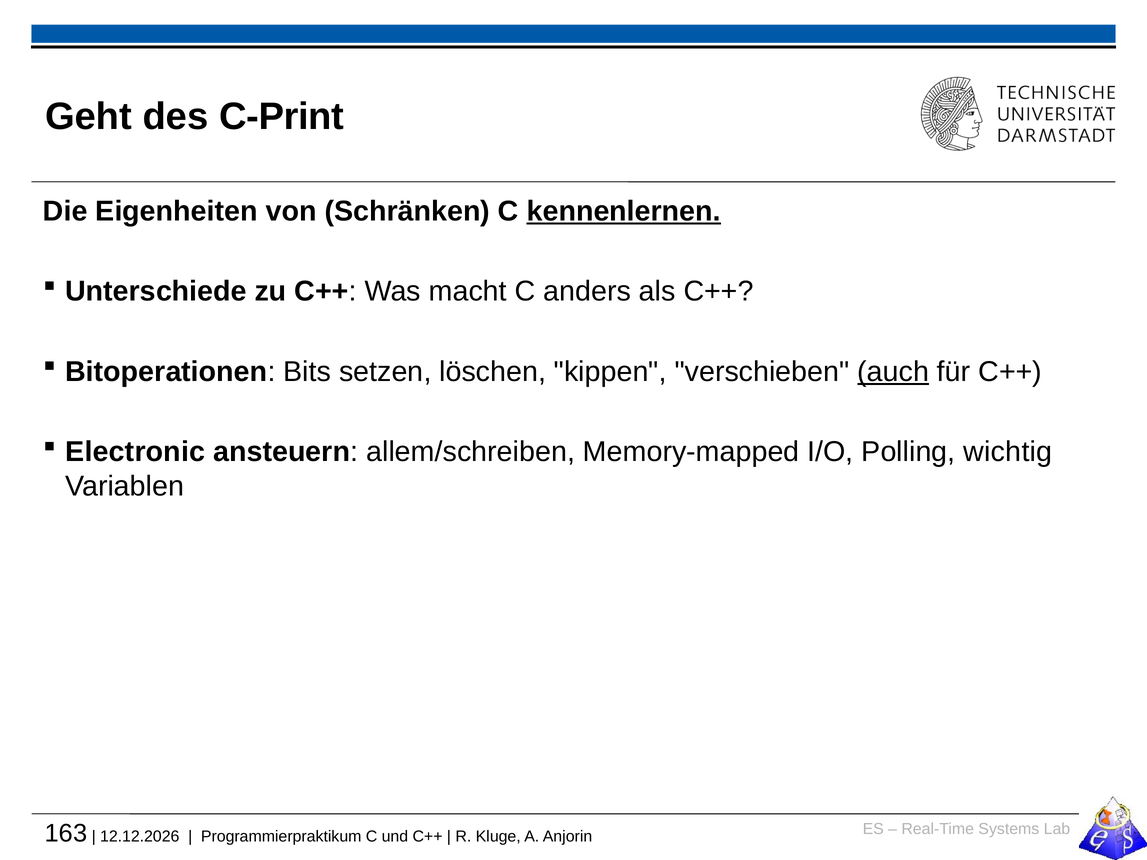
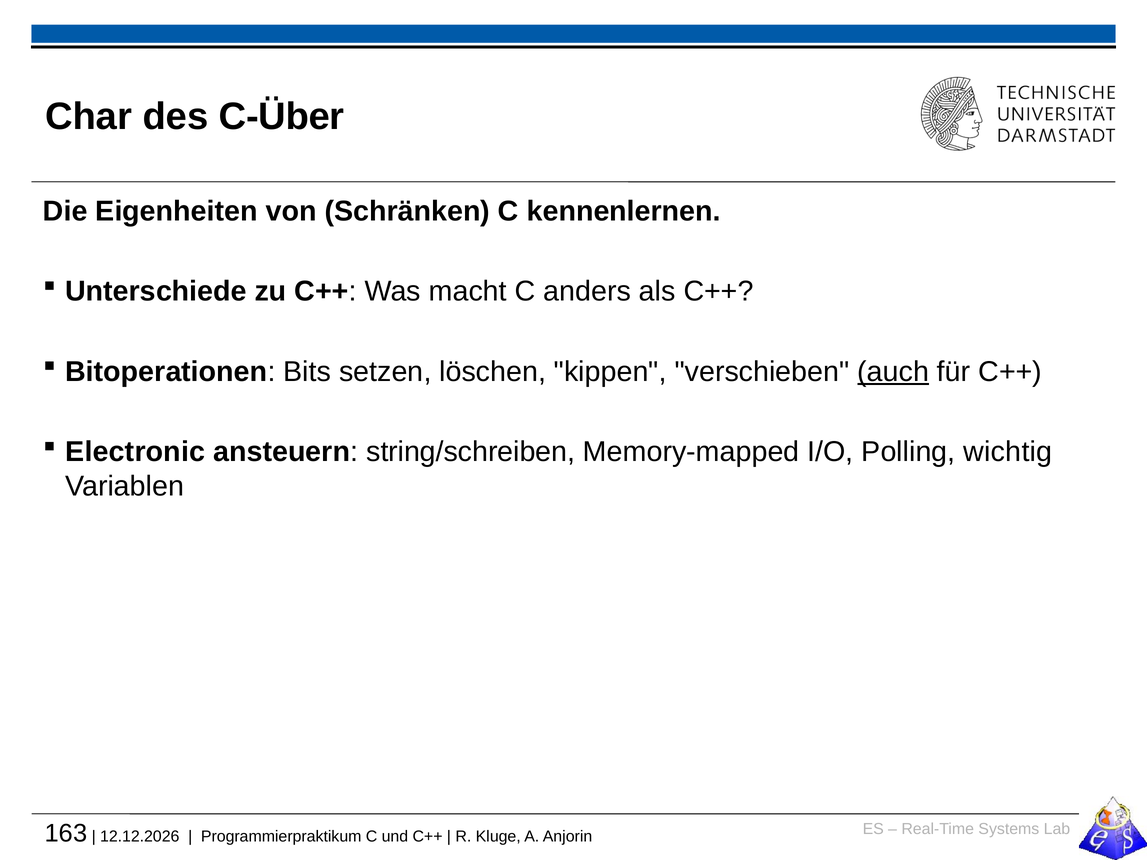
Geht: Geht -> Char (89, 117)
C-Print: C-Print -> C-Über (282, 117)
kennenlernen underline: present -> none (624, 211)
allem/schreiben: allem/schreiben -> string/schreiben (471, 452)
